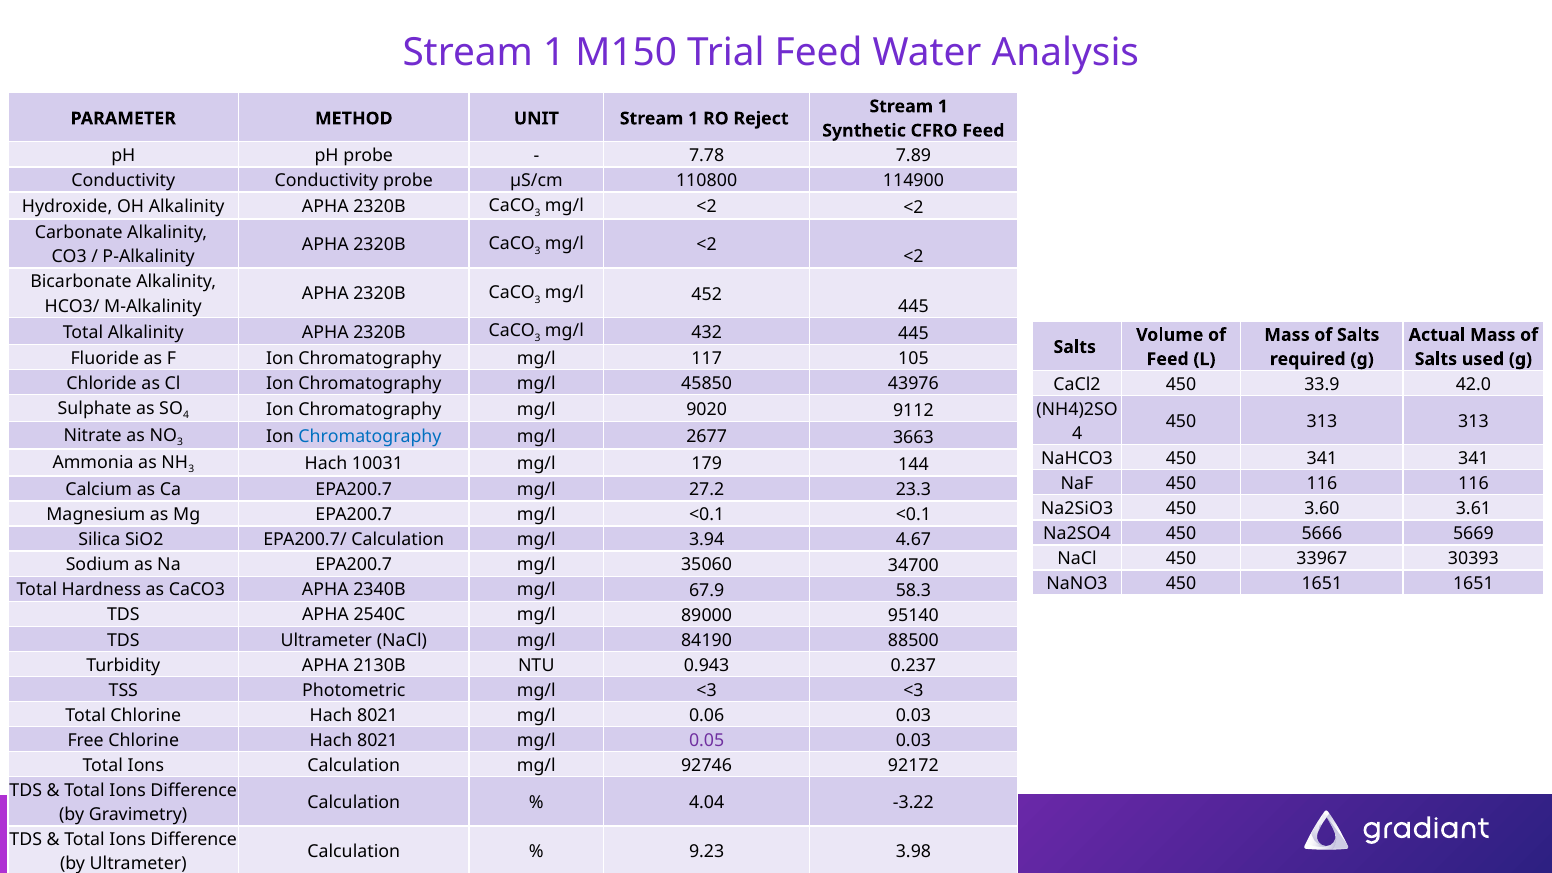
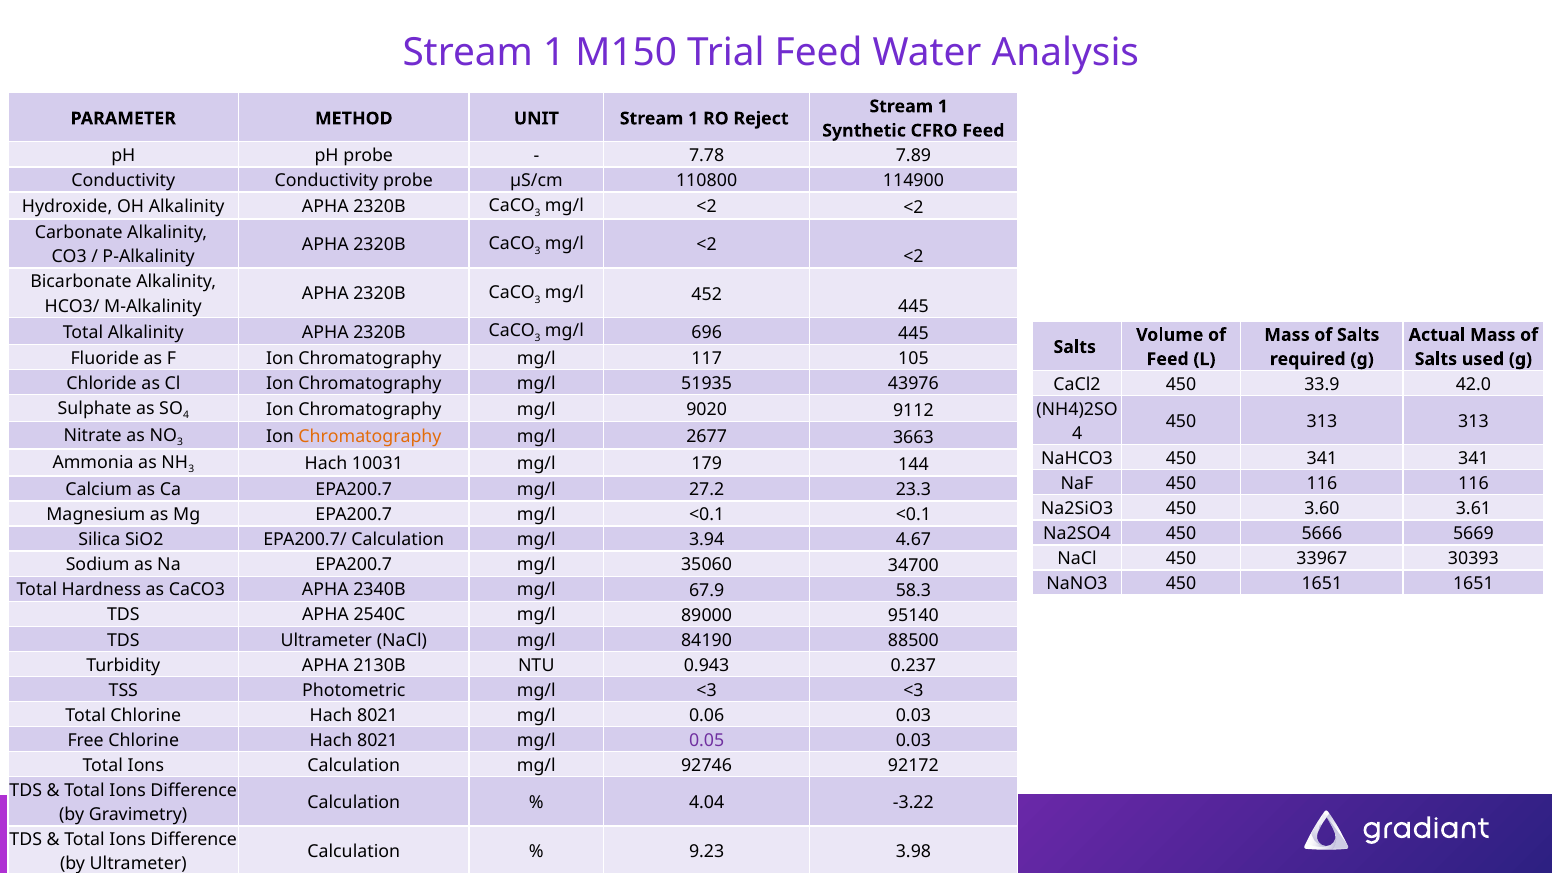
432: 432 -> 696 (707, 332)
45850: 45850 -> 51935 (707, 383)
Chromatography colour: blue -> orange (370, 437)
